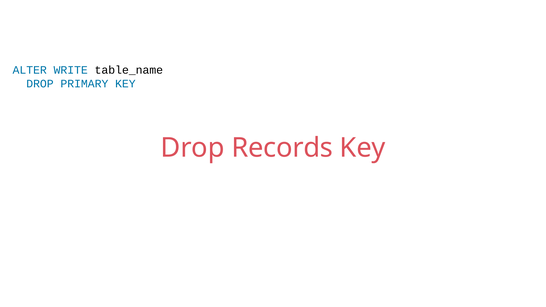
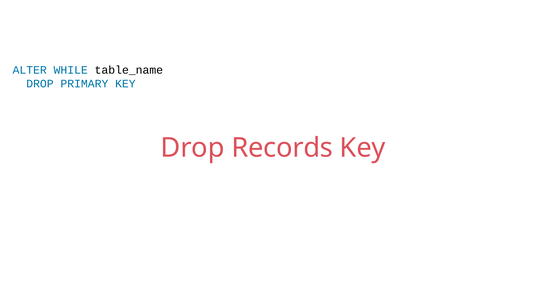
WRITE: WRITE -> WHILE (71, 70)
